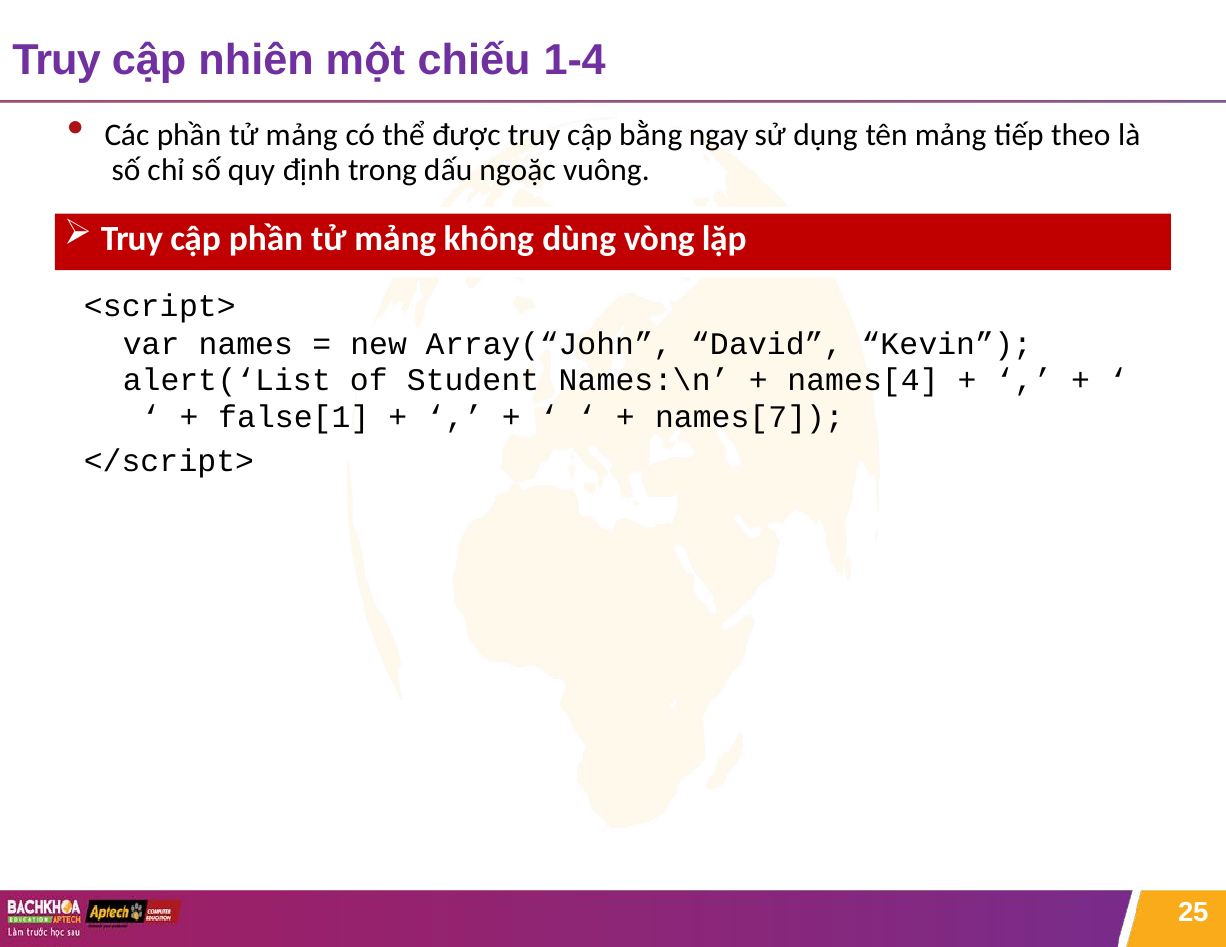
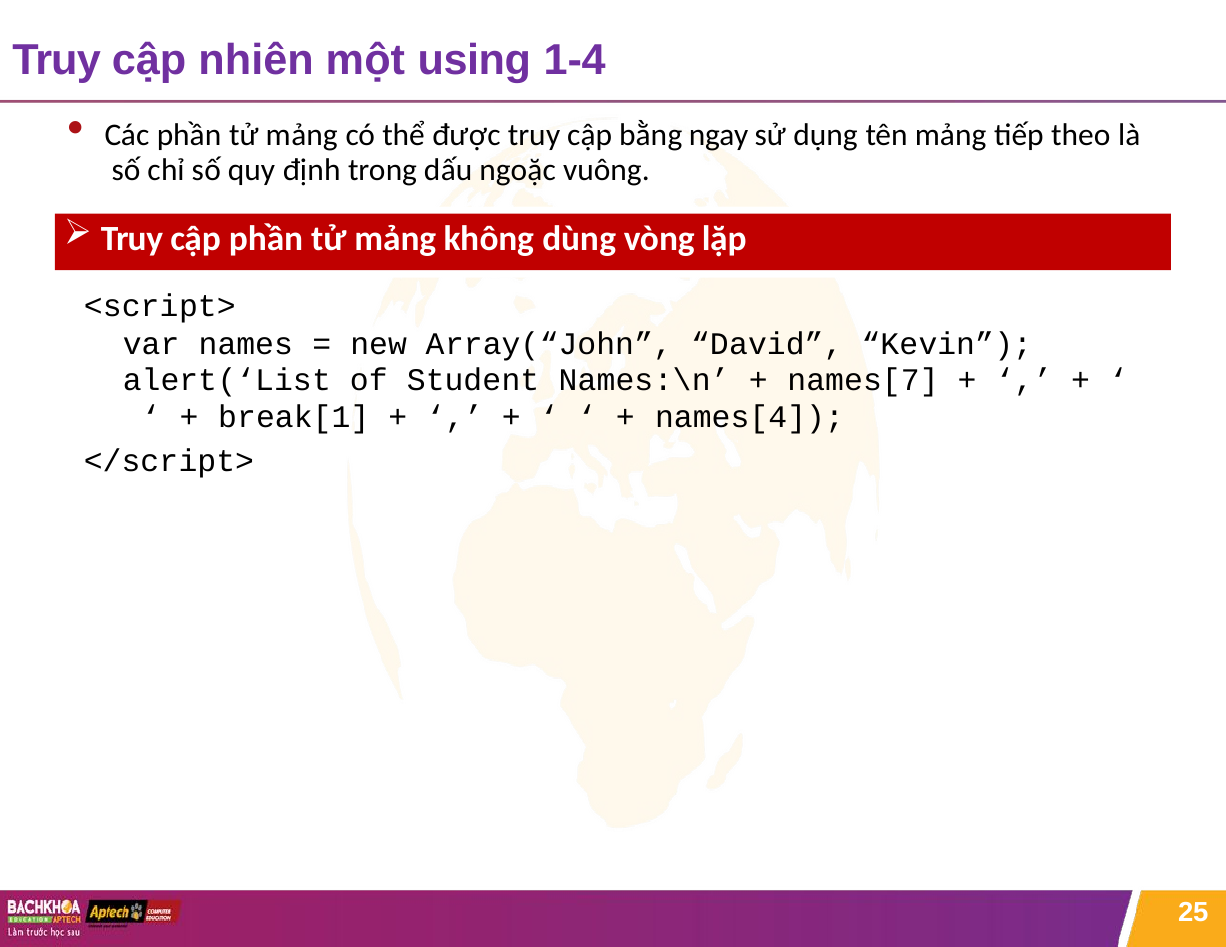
chiếu: chiếu -> using (474, 60)
names[4: names[4 -> names[7 (863, 381)
false[1: false[1 -> break[1 (294, 417)
names[7: names[7 -> names[4 (749, 417)
